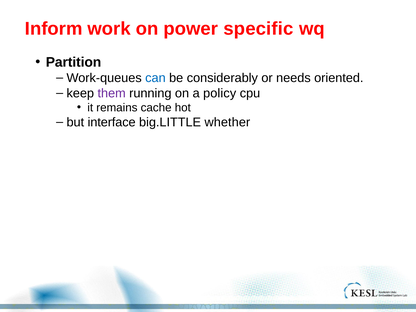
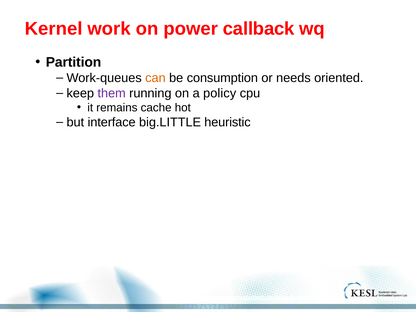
Inform: Inform -> Kernel (54, 29)
specific: specific -> callback (259, 29)
can colour: blue -> orange (155, 78)
considerably: considerably -> consumption (222, 78)
whether: whether -> heuristic (227, 122)
